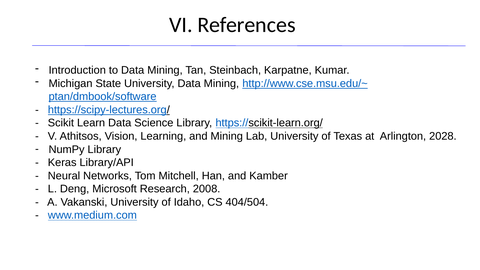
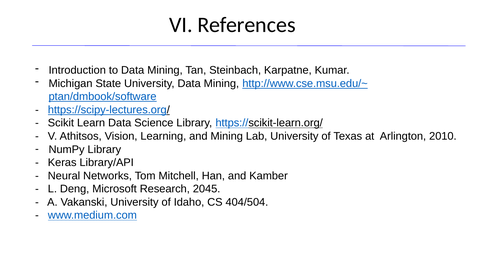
2028: 2028 -> 2010 (443, 136)
2008: 2008 -> 2045 (207, 189)
